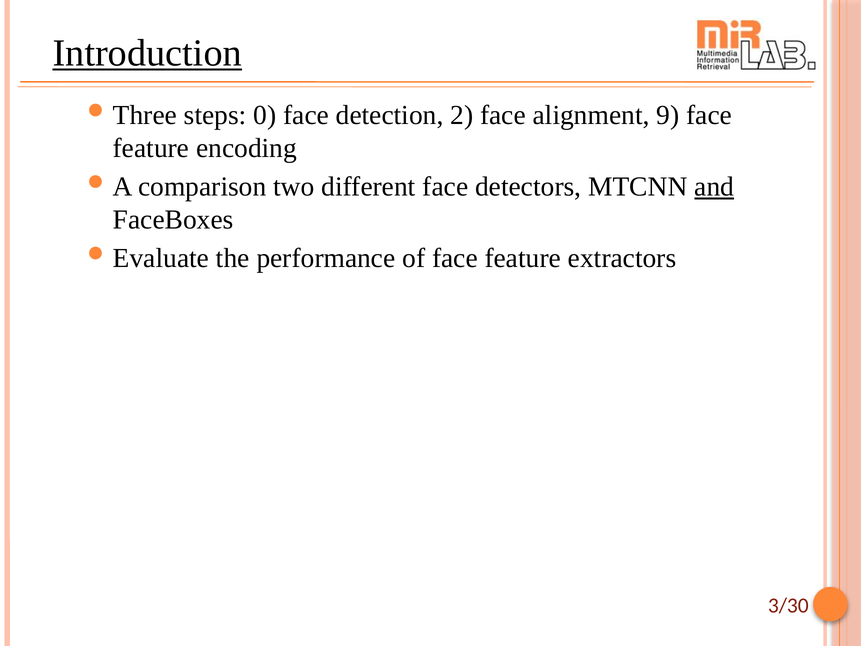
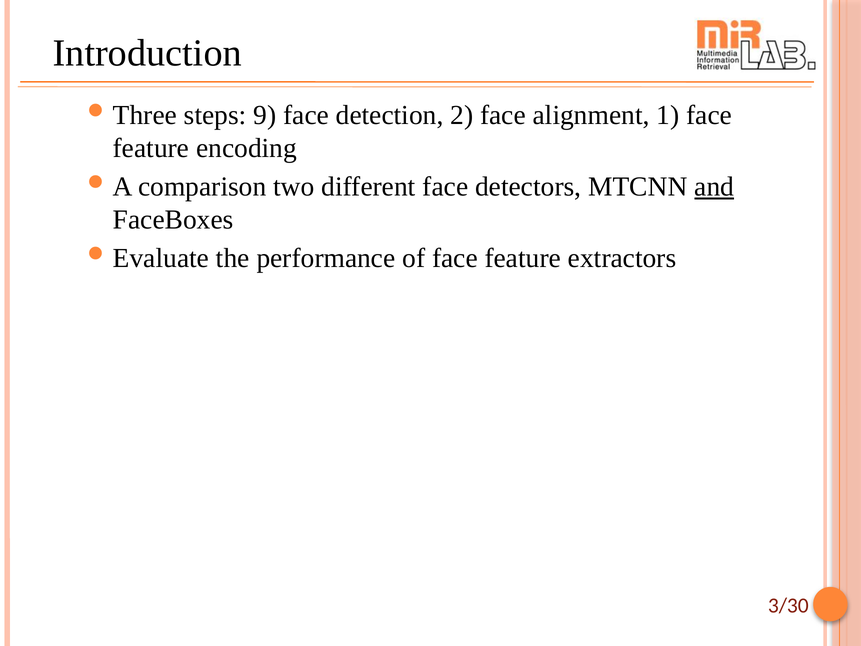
Introduction underline: present -> none (147, 53)
0: 0 -> 9 (265, 115)
9: 9 -> 1 (668, 115)
